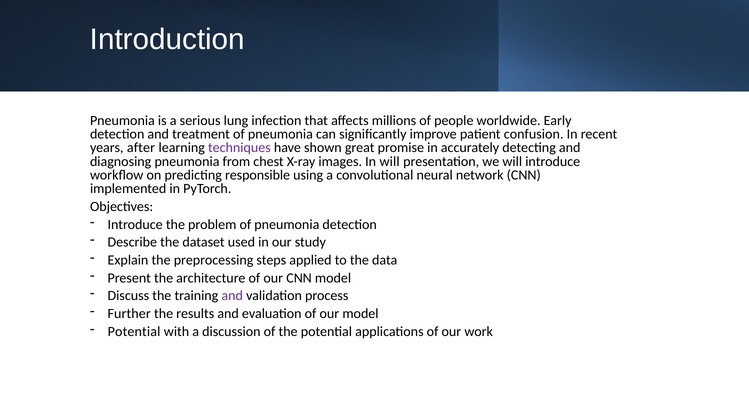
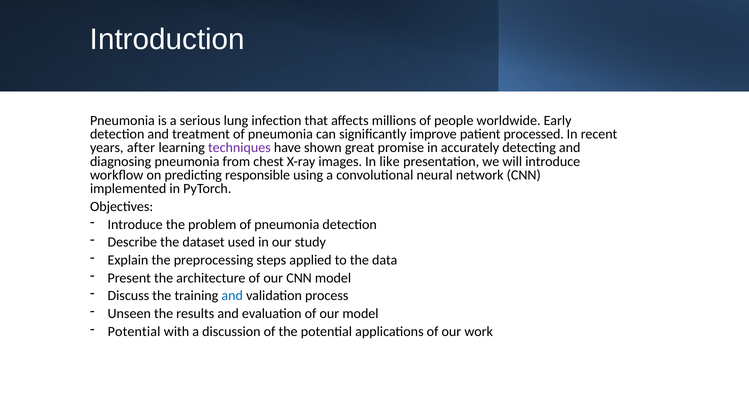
confusion: confusion -> processed (534, 134)
In will: will -> like (390, 161)
and colour: purple -> blue (232, 296)
Further: Further -> Unseen (129, 314)
